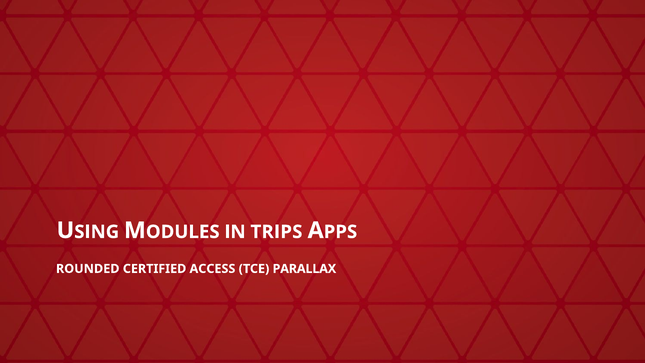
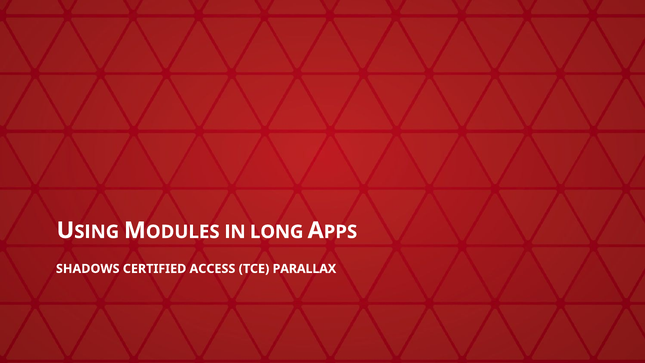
TRIPS: TRIPS -> LONG (277, 232)
ROUNDED: ROUNDED -> SHADOWS (88, 269)
